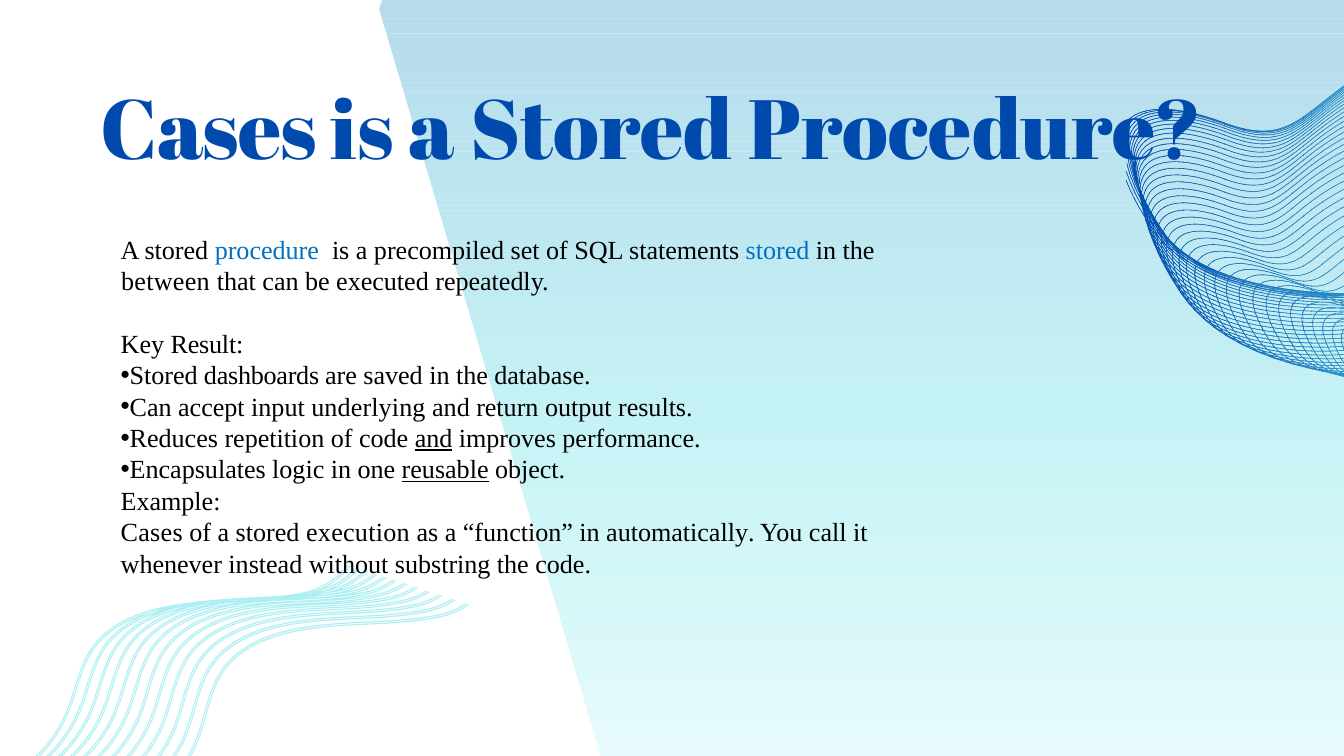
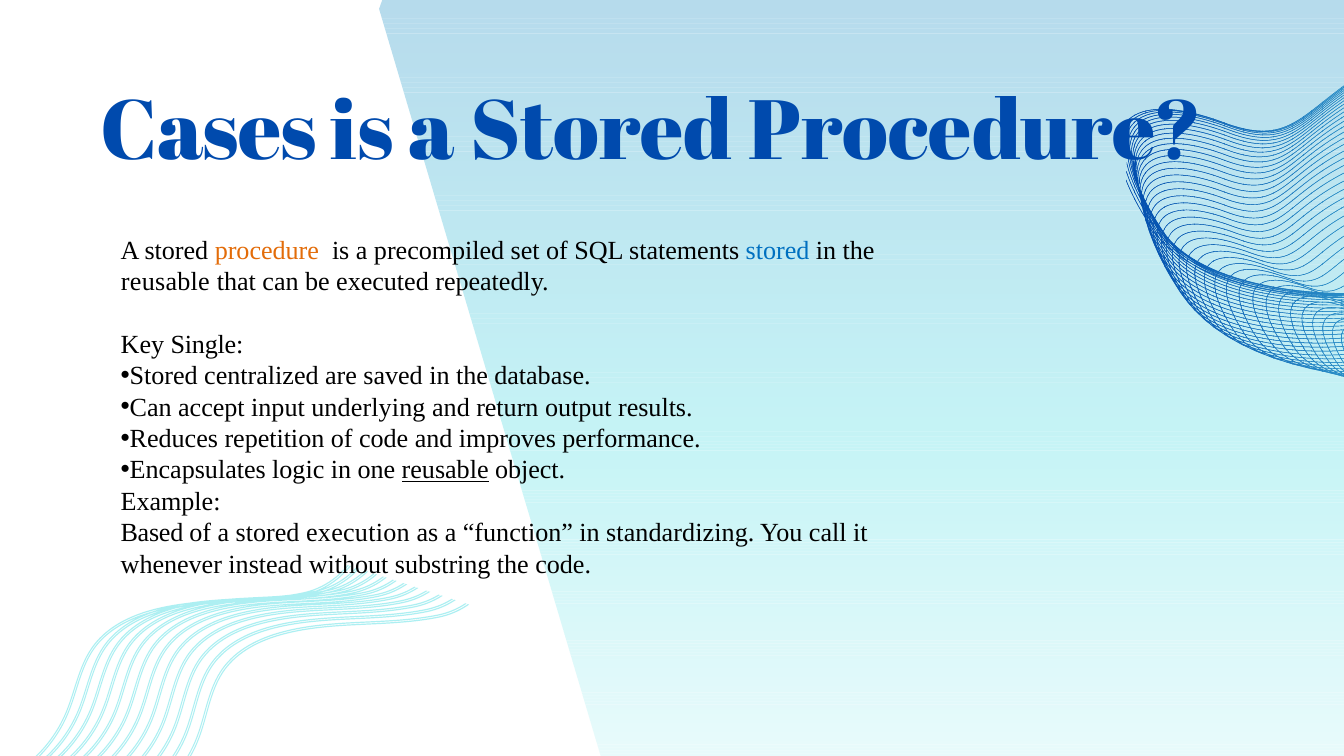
procedure colour: blue -> orange (267, 251)
between: between -> reusable (165, 282)
Result: Result -> Single (207, 345)
dashboards: dashboards -> centralized (261, 376)
and underline: present -> none (434, 439)
Cases: Cases -> Based (152, 533)
automatically: automatically -> standardizing (680, 533)
